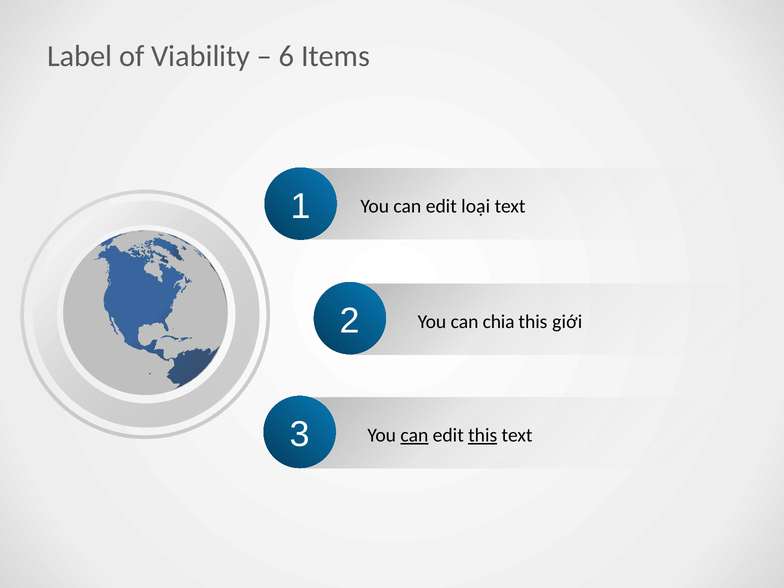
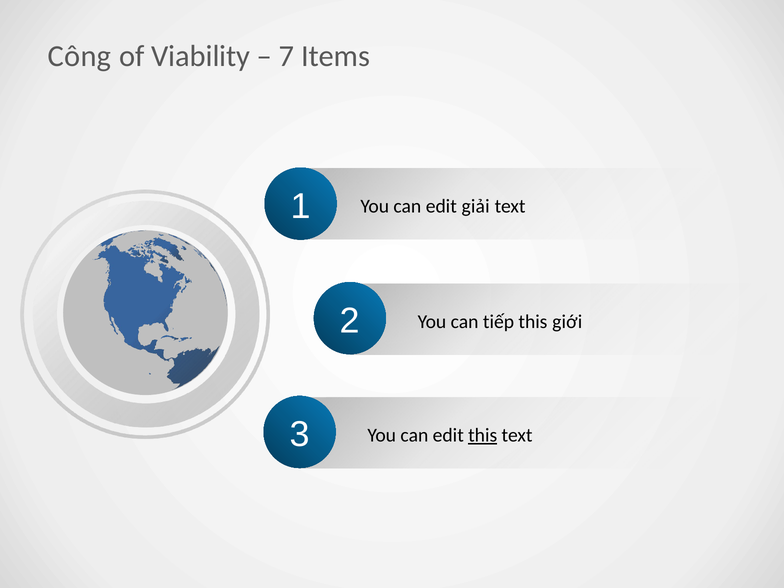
Label: Label -> Công (79, 56)
6: 6 -> 7 (287, 56)
loại: loại -> giải (476, 206)
chia: chia -> tiếp (499, 322)
can underline: present -> none (414, 435)
